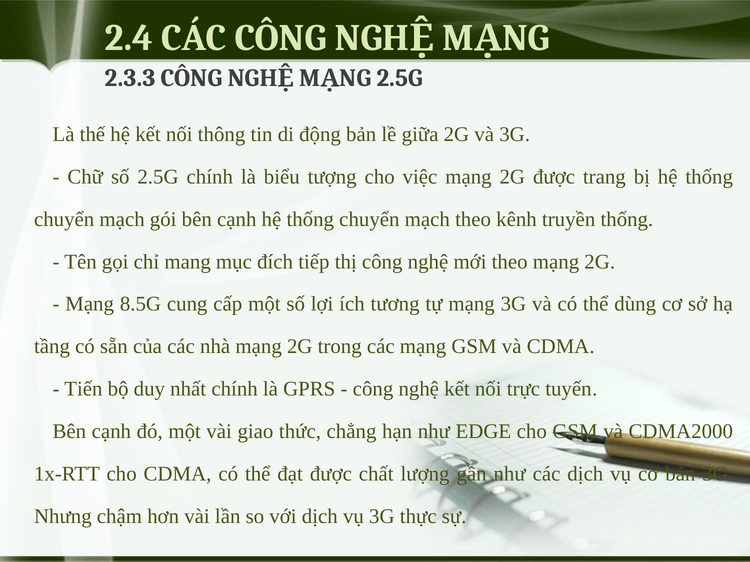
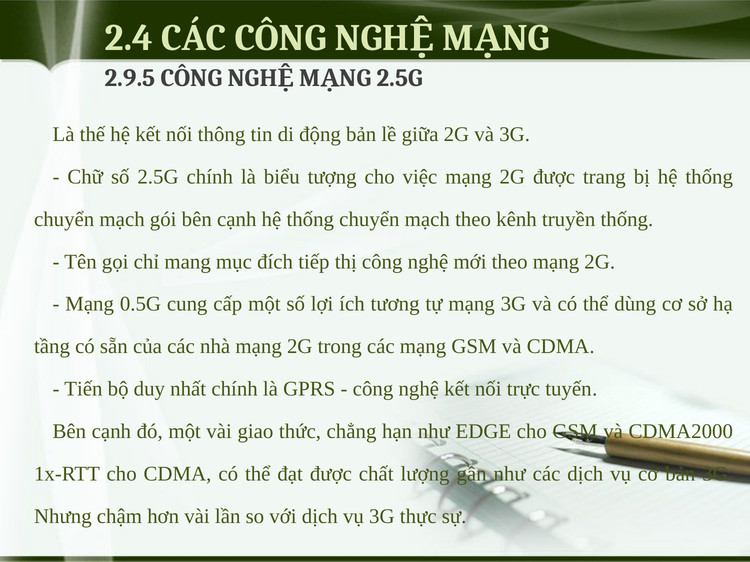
2.3.3: 2.3.3 -> 2.9.5 (130, 78)
8.5G: 8.5G -> 0.5G (140, 304)
